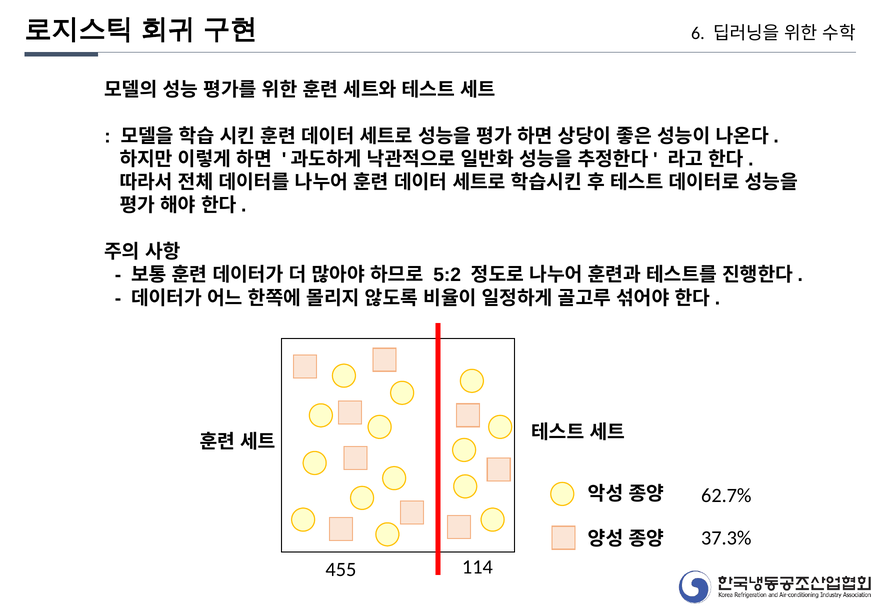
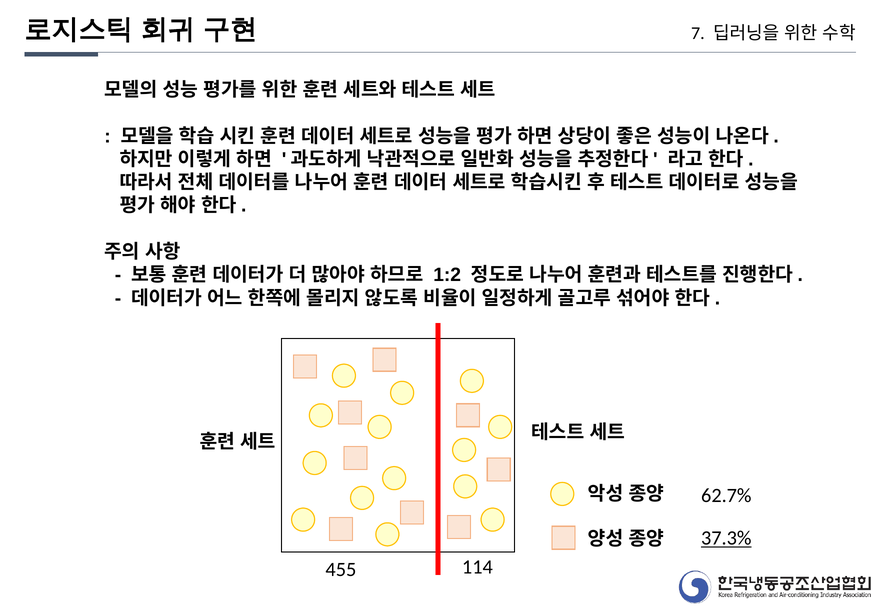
6: 6 -> 7 (698, 33)
5:2: 5:2 -> 1:2 (447, 275)
37.3% underline: none -> present (726, 538)
